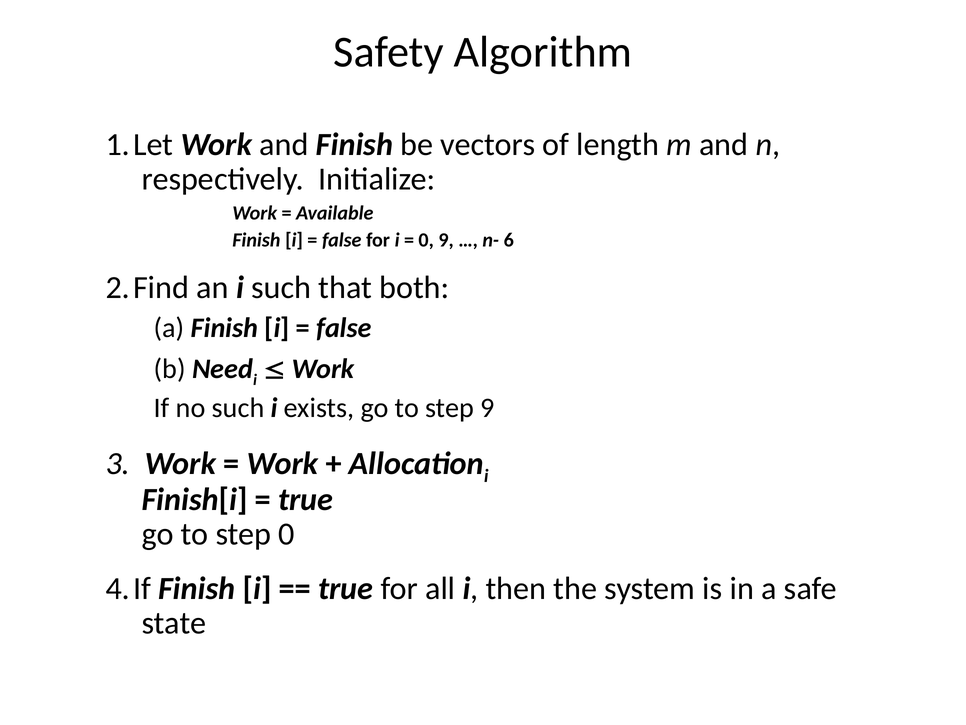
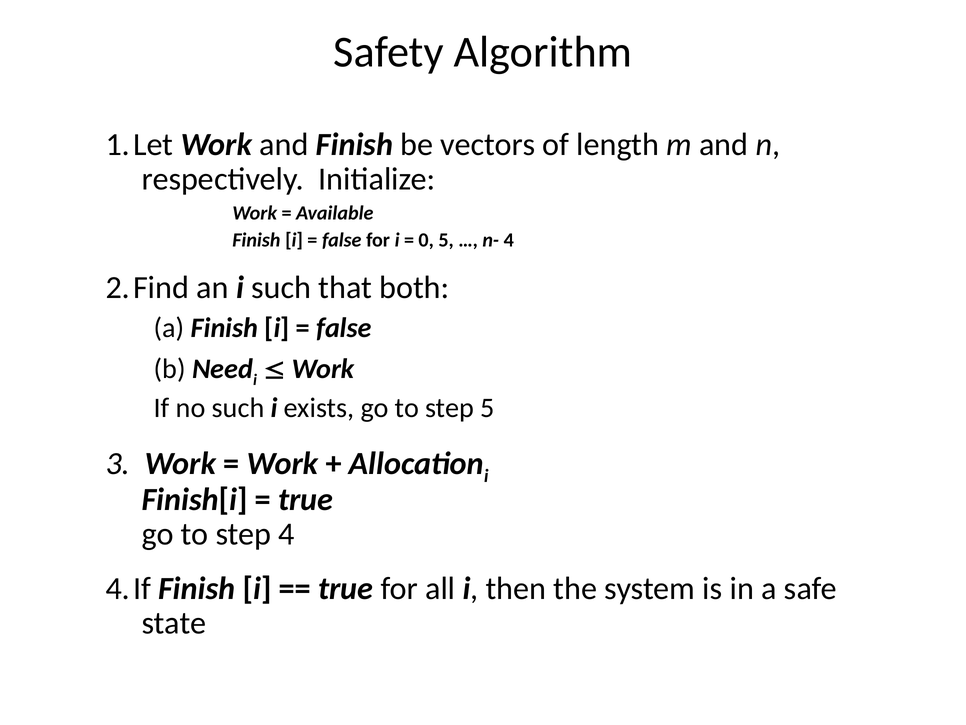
0 9: 9 -> 5 (446, 240)
n- 6: 6 -> 4 (509, 240)
step 9: 9 -> 5 (487, 408)
step 0: 0 -> 4 (287, 534)
